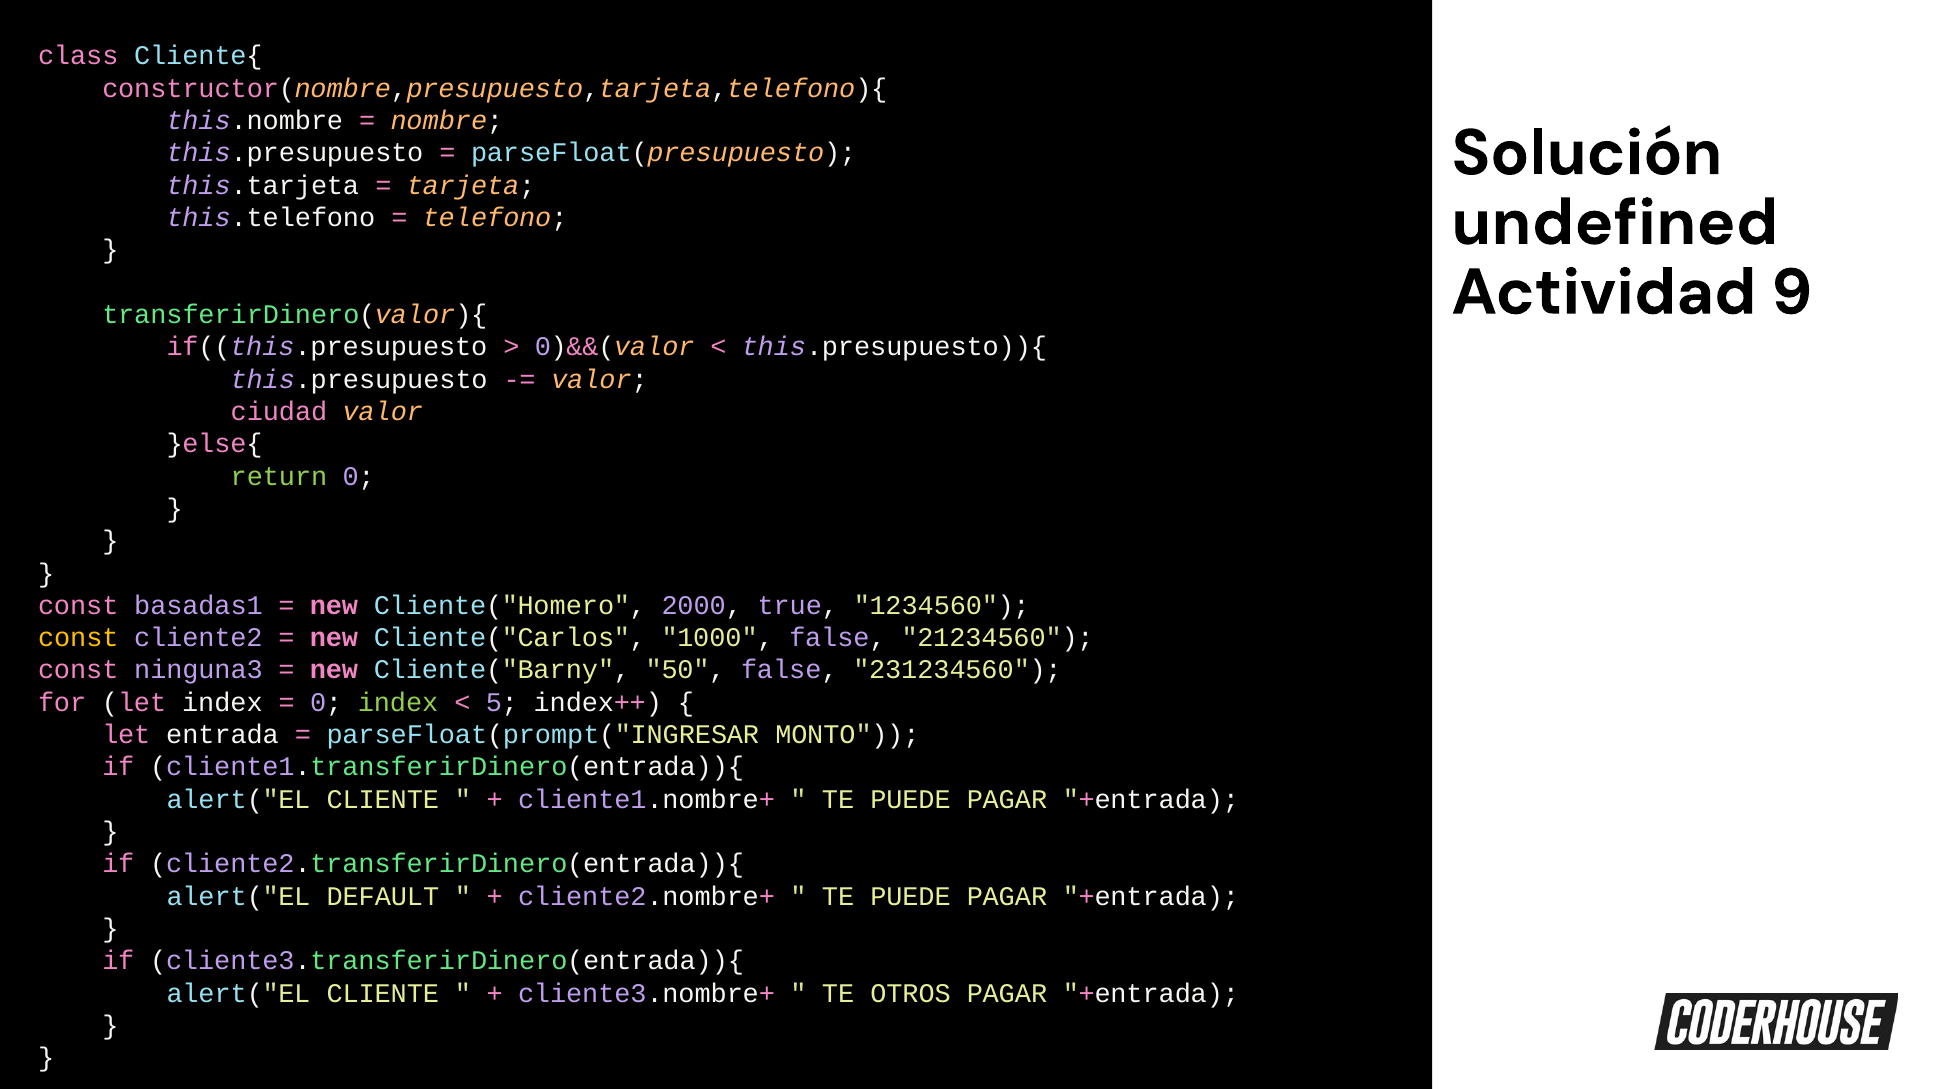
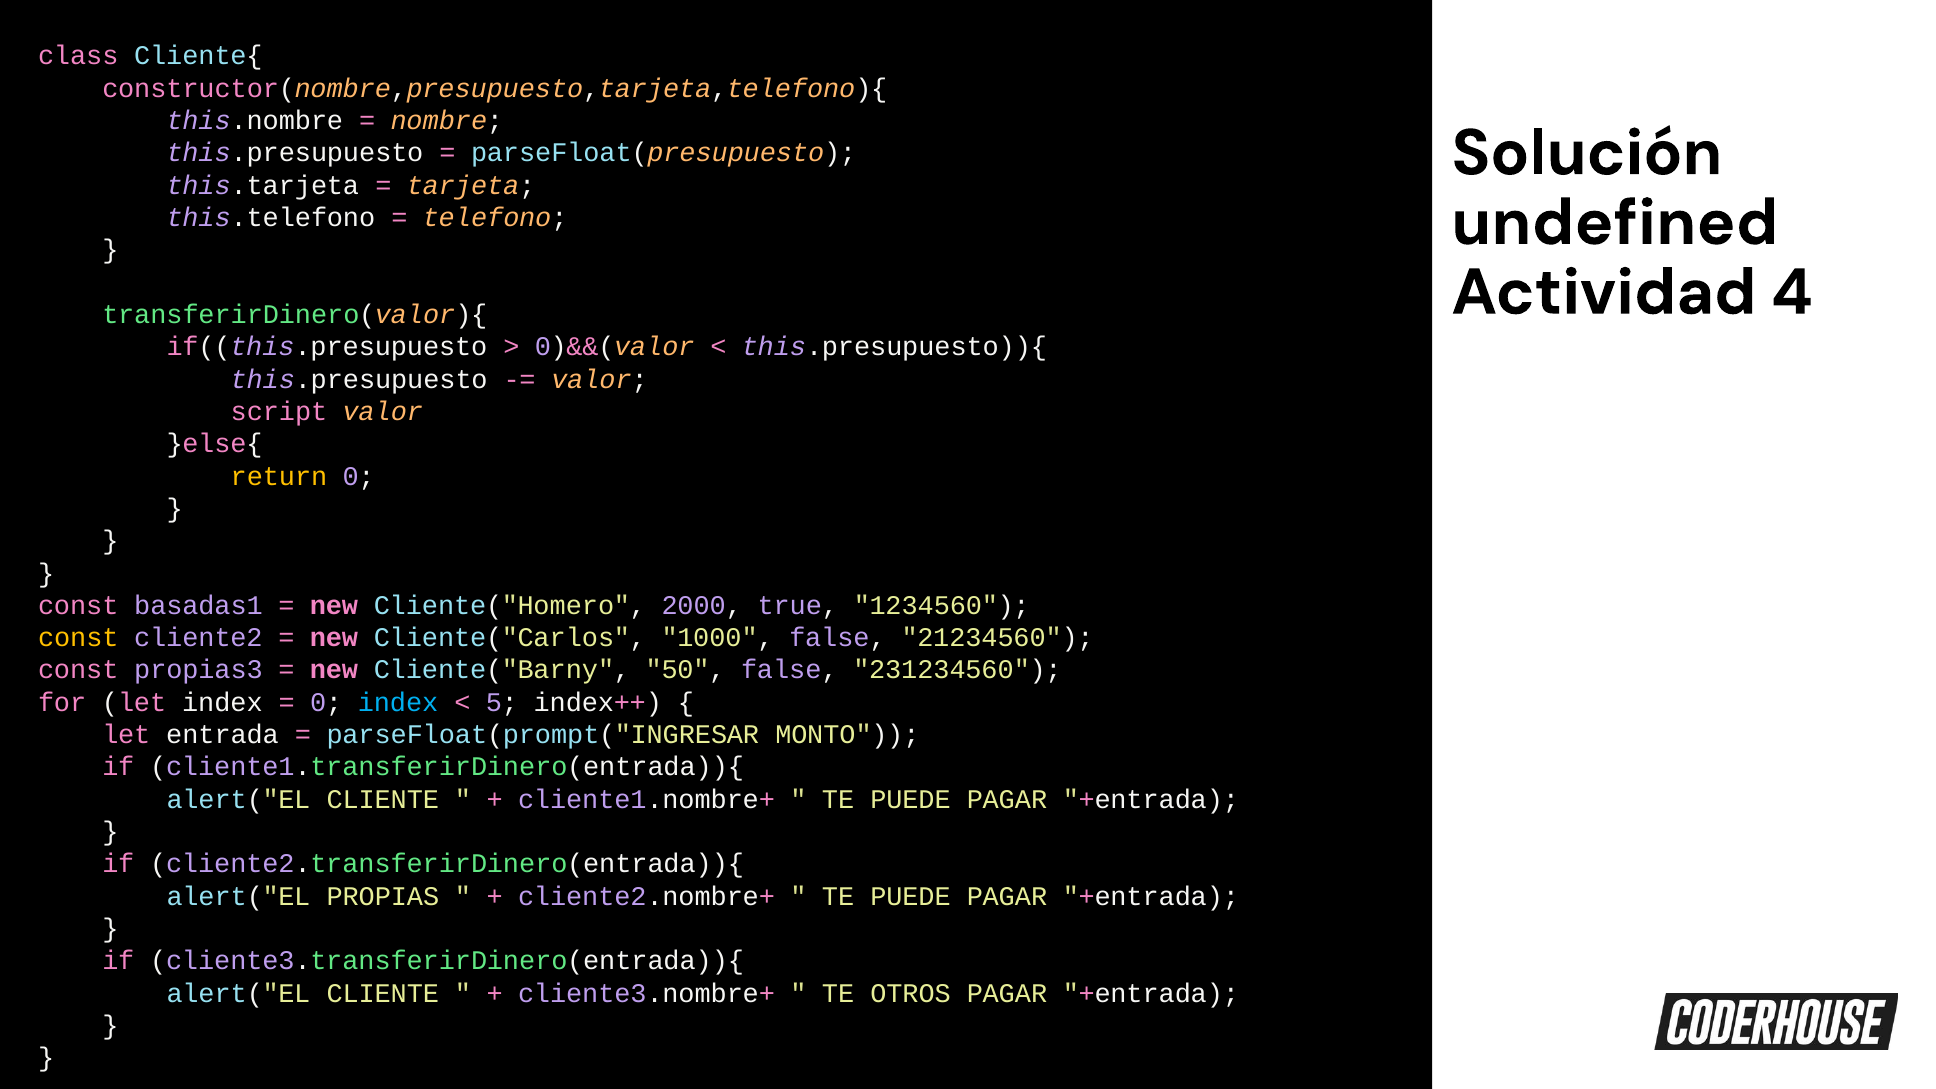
9: 9 -> 4 (1792, 292)
ciudad: ciudad -> script (279, 412)
return colour: light green -> yellow (279, 476)
ninguna3: ninguna3 -> propias3 (198, 670)
index colour: light green -> light blue (398, 702)
DEFAULT: DEFAULT -> PROPIAS (383, 896)
